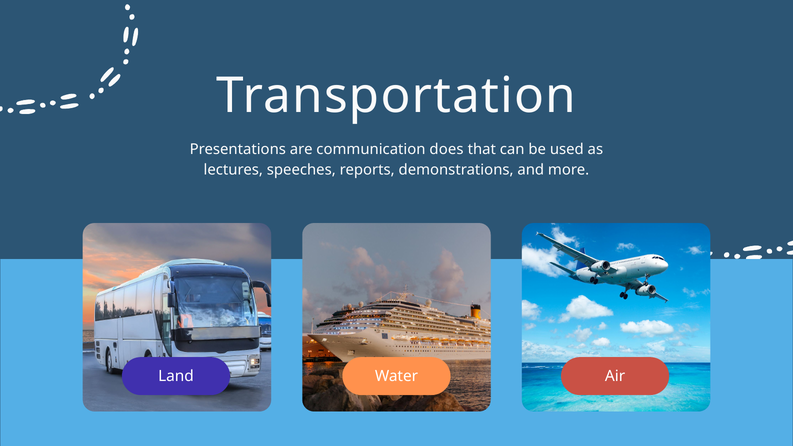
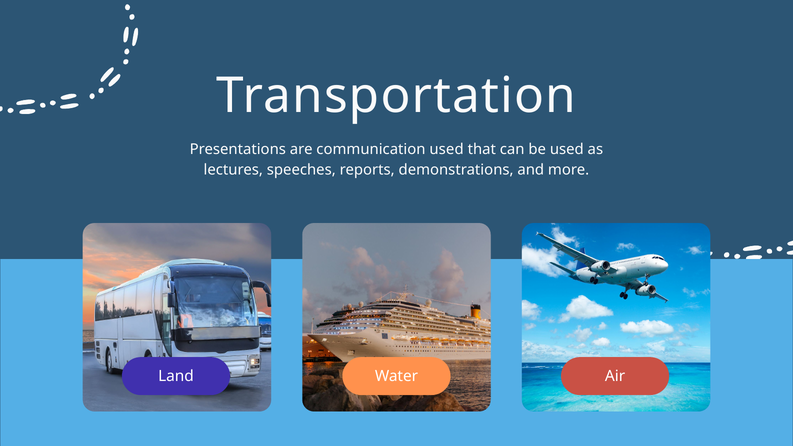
communication does: does -> used (447, 149)
